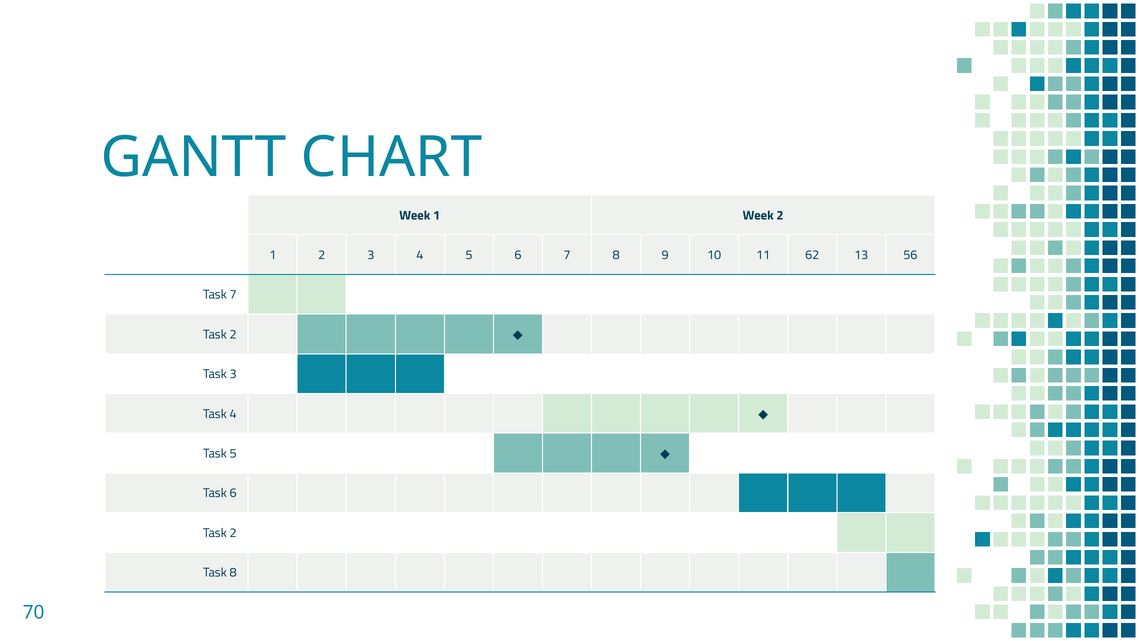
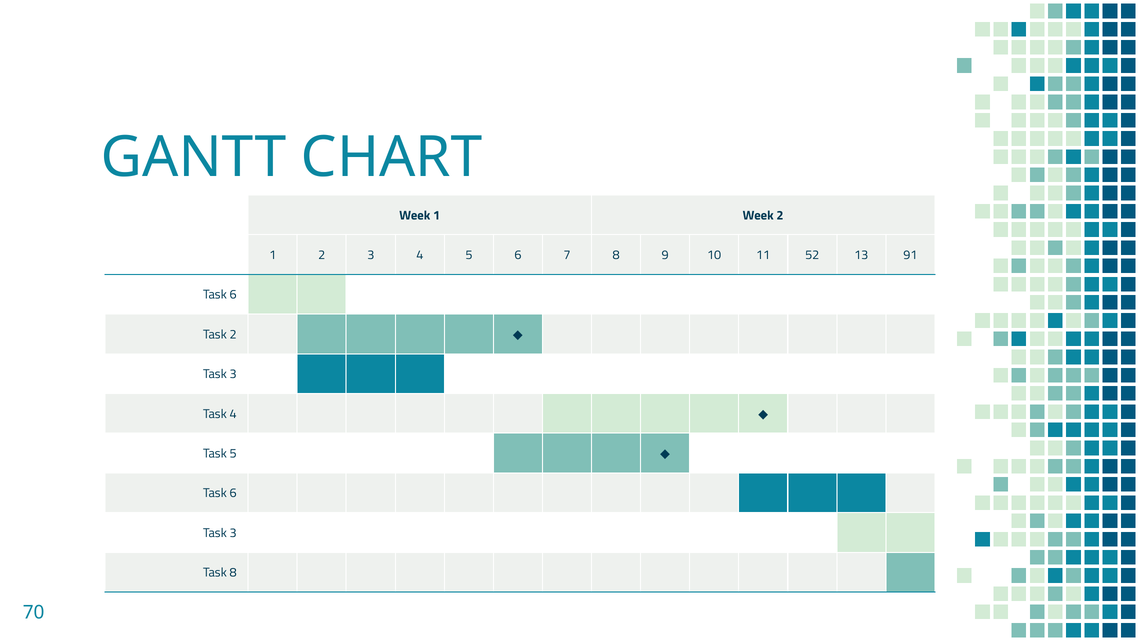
62: 62 -> 52 (812, 255)
56: 56 -> 91 (910, 255)
7: 7 -> 6 (233, 295)
2: 2 -> 3 (233, 533)
